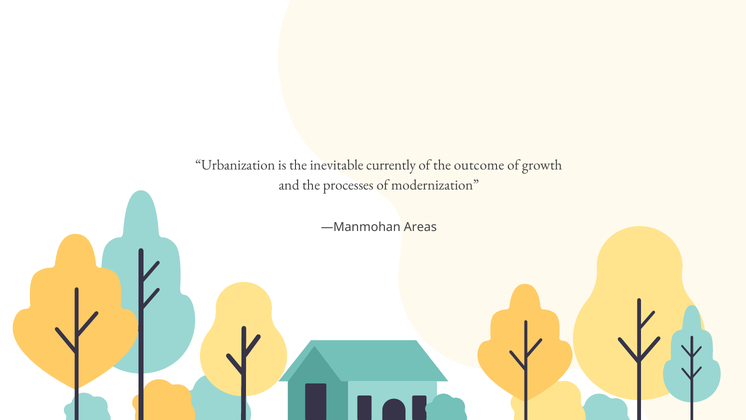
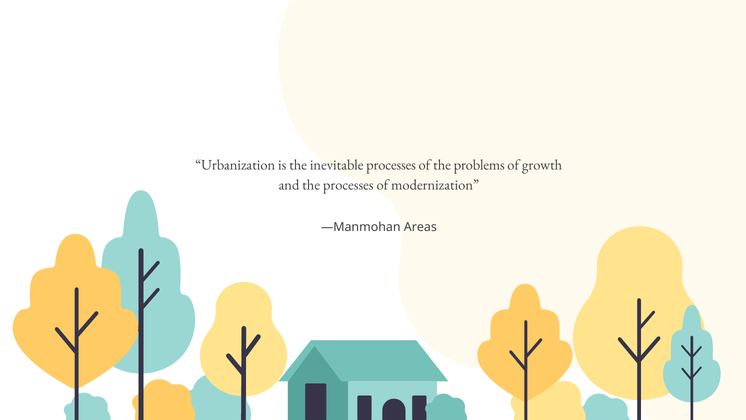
inevitable currently: currently -> processes (391, 165)
outcome: outcome -> problems (479, 165)
